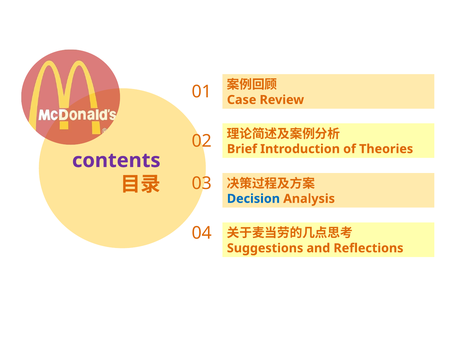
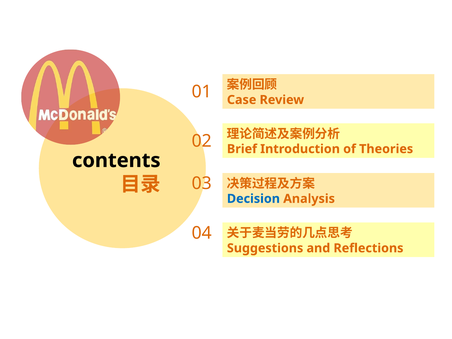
contents colour: purple -> black (116, 160)
